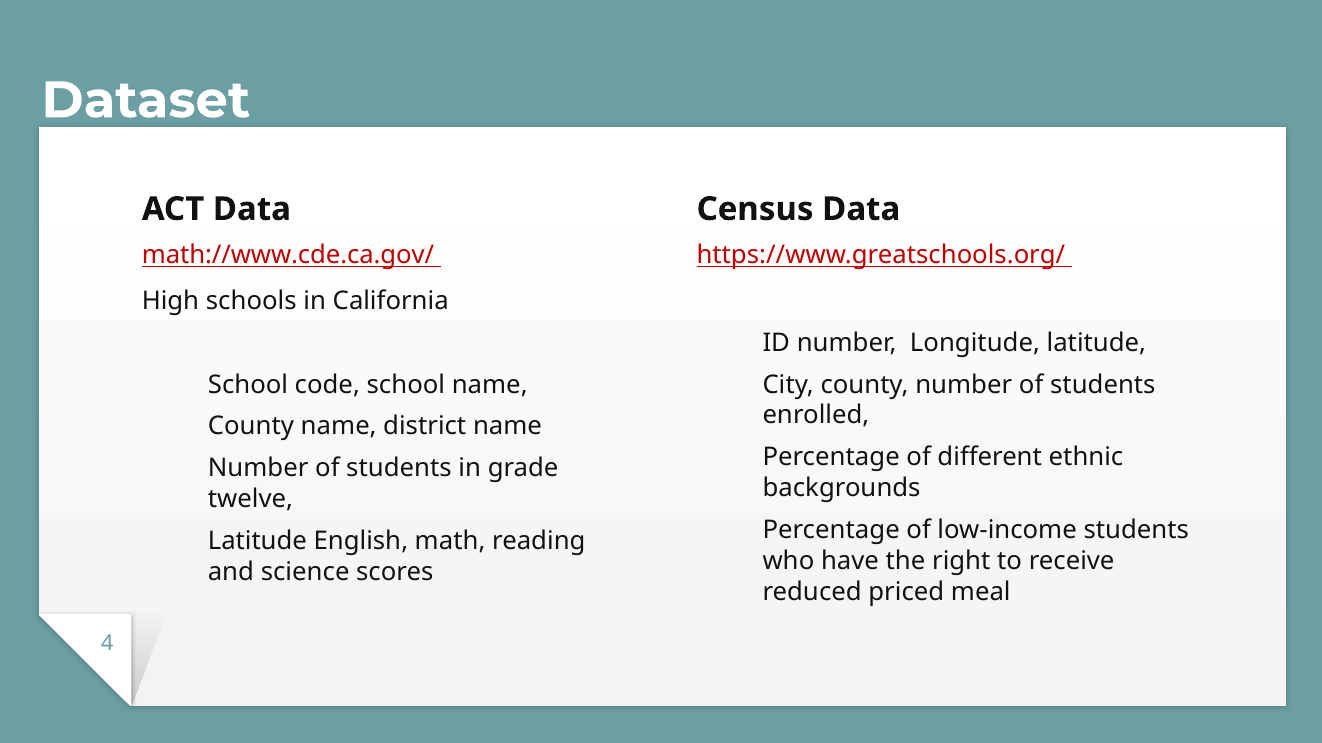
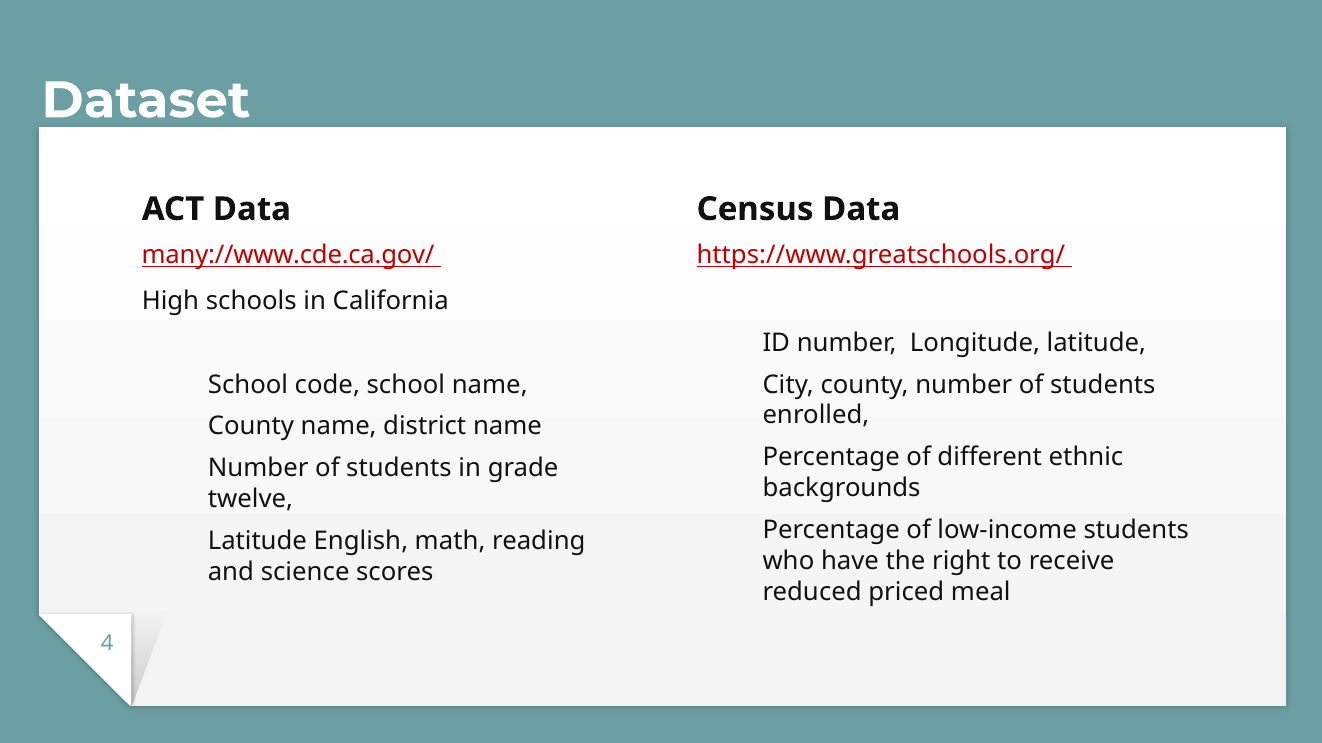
math://www.cde.ca.gov/: math://www.cde.ca.gov/ -> many://www.cde.ca.gov/ (288, 255)
